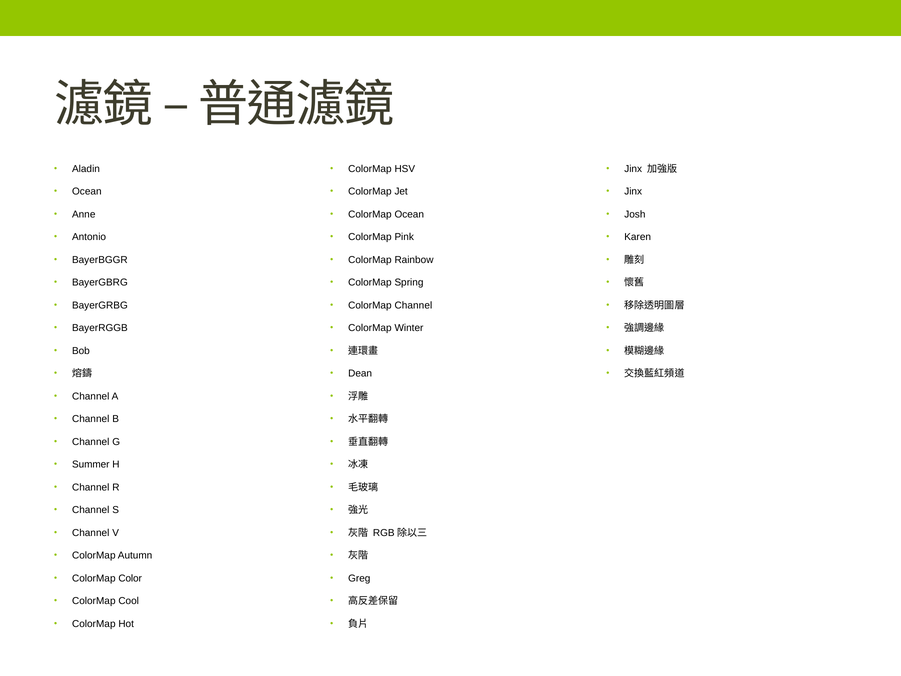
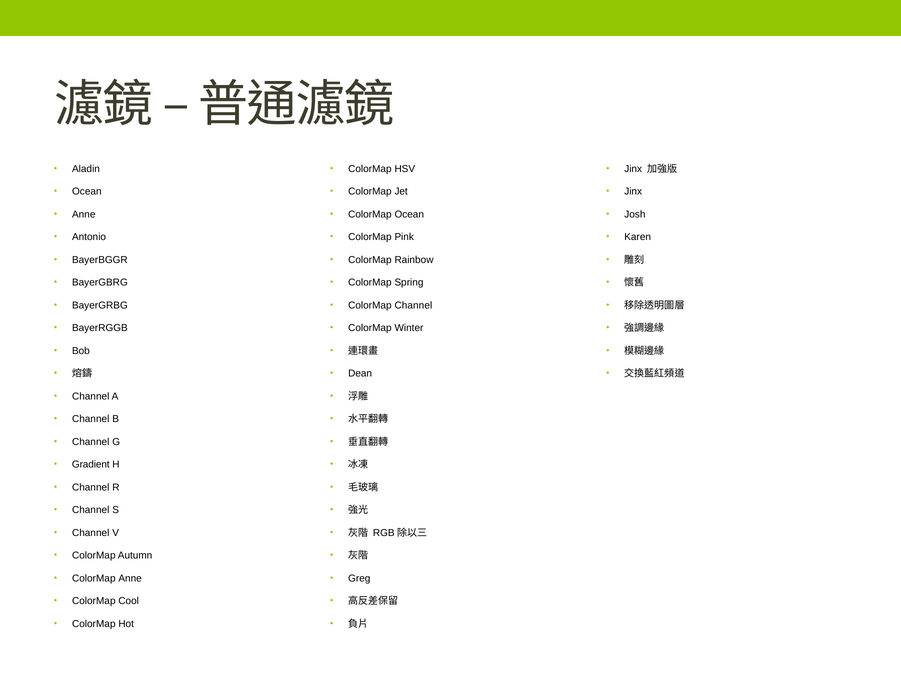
Summer: Summer -> Gradient (91, 464)
ColorMap Color: Color -> Anne (130, 578)
